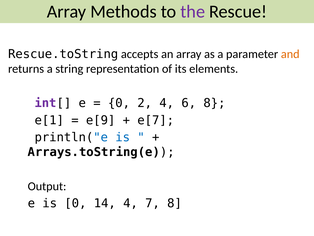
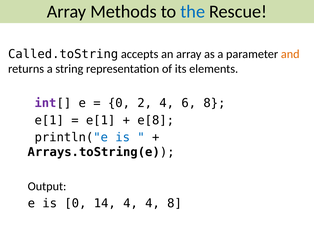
the colour: purple -> blue (193, 12)
Rescue.toString: Rescue.toString -> Called.toString (63, 54)
e[9: e[9 -> e[1 (101, 120)
e[7: e[7 -> e[8 (156, 120)
4 7: 7 -> 4 (152, 203)
